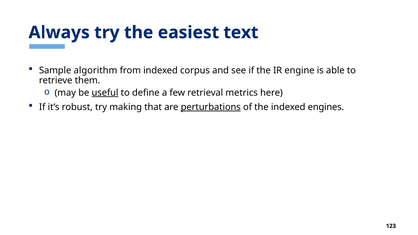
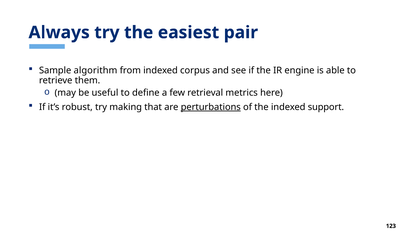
text: text -> pair (241, 33)
useful underline: present -> none (105, 93)
engines: engines -> support (326, 107)
